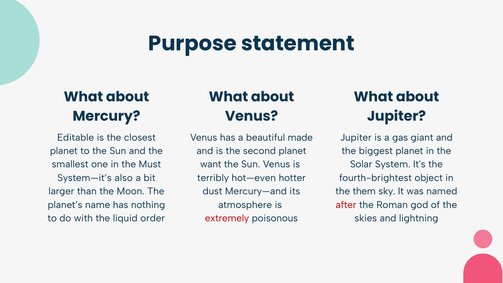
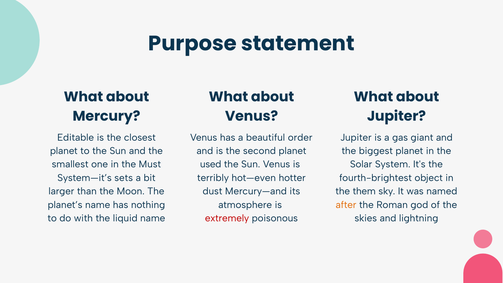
made: made -> order (300, 137)
want: want -> used (211, 164)
also: also -> sets (124, 178)
after colour: red -> orange (346, 205)
liquid order: order -> name (153, 218)
